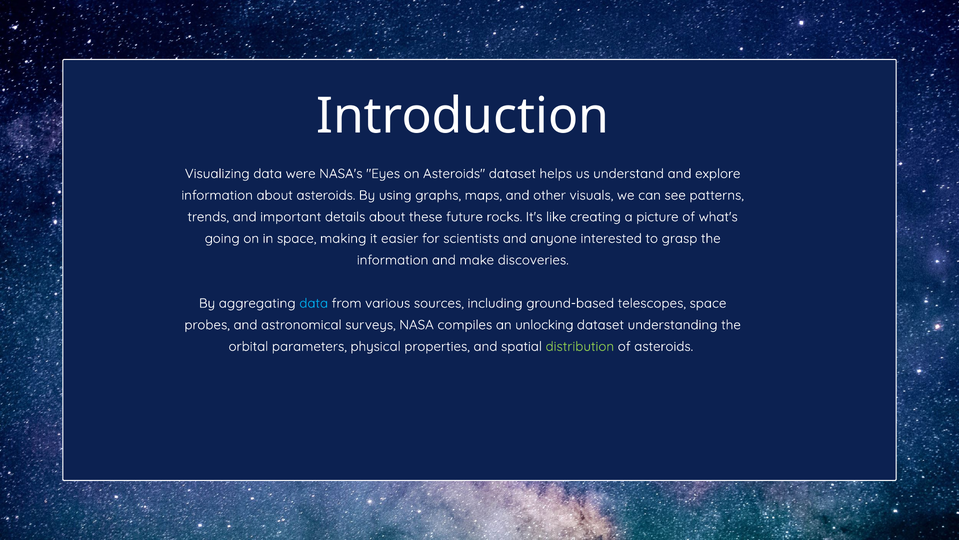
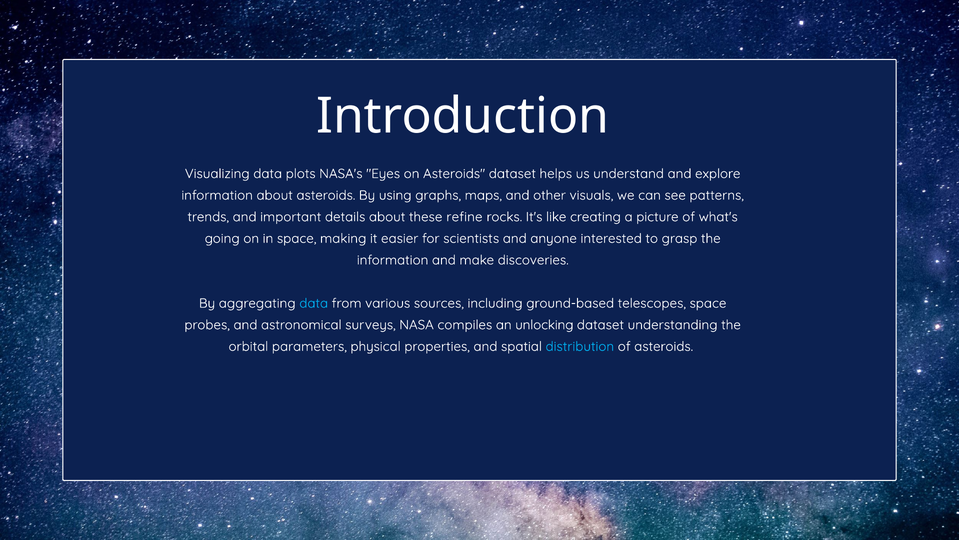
were: were -> plots (301, 174)
future: future -> refine (464, 217)
distribution colour: light green -> light blue (580, 346)
